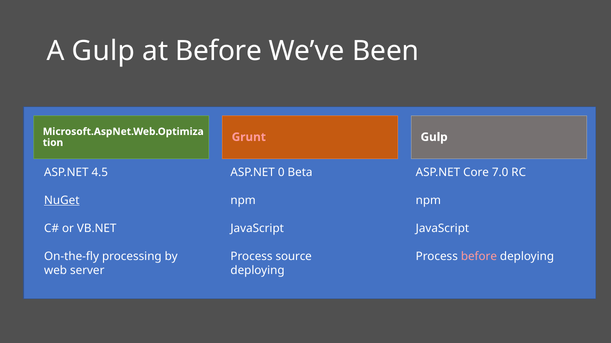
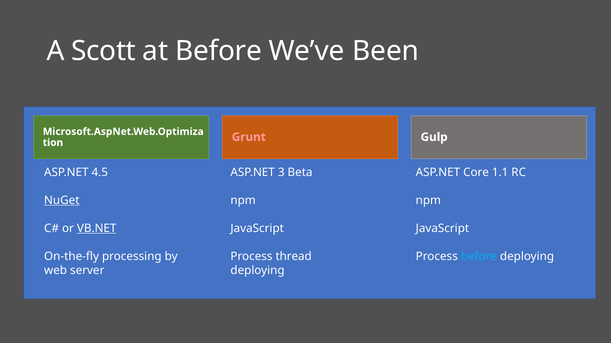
A Gulp: Gulp -> Scott (104, 51)
0: 0 -> 3 (281, 173)
7.0: 7.0 -> 1.1 (500, 173)
VB.NET underline: none -> present (97, 229)
source: source -> thread (294, 257)
before colour: pink -> light blue (479, 257)
